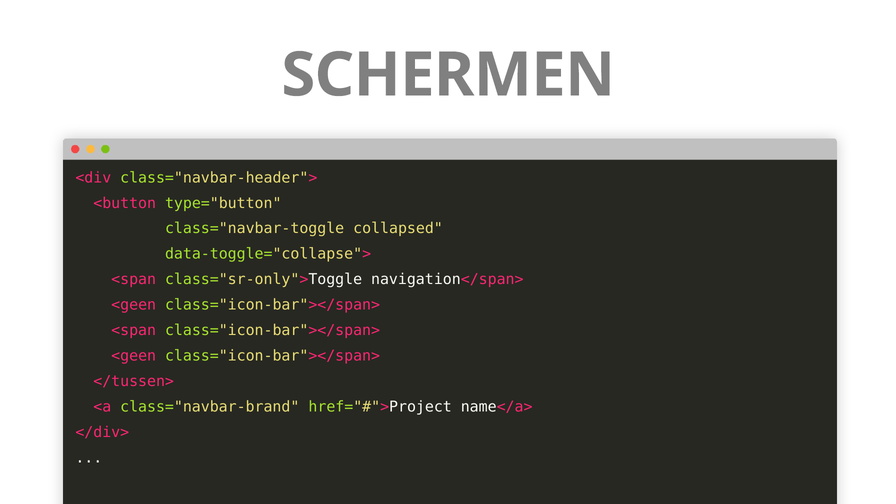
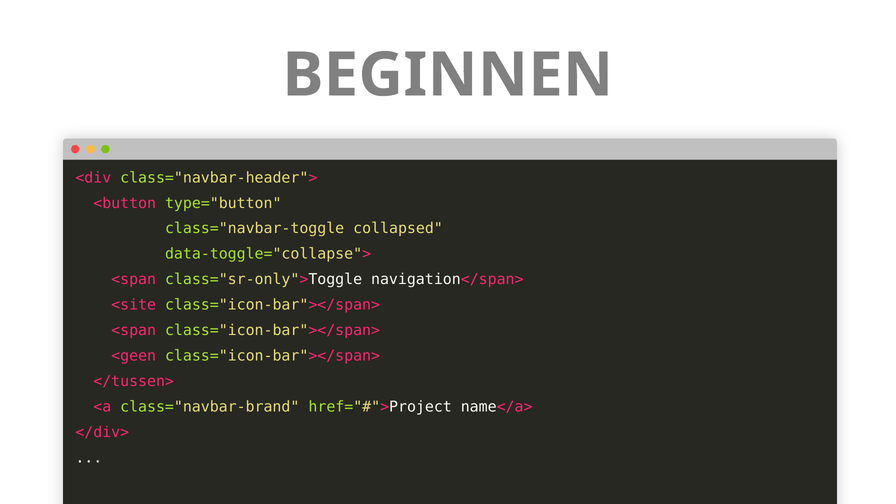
SCHERMEN: SCHERMEN -> BEGINNEN (448, 75)
<geen: <geen -> <site (134, 305)
